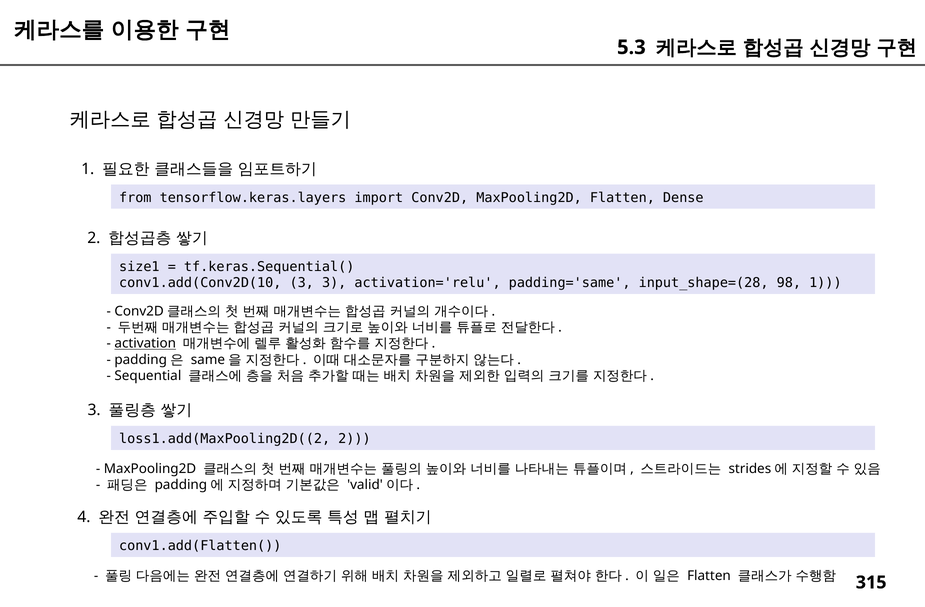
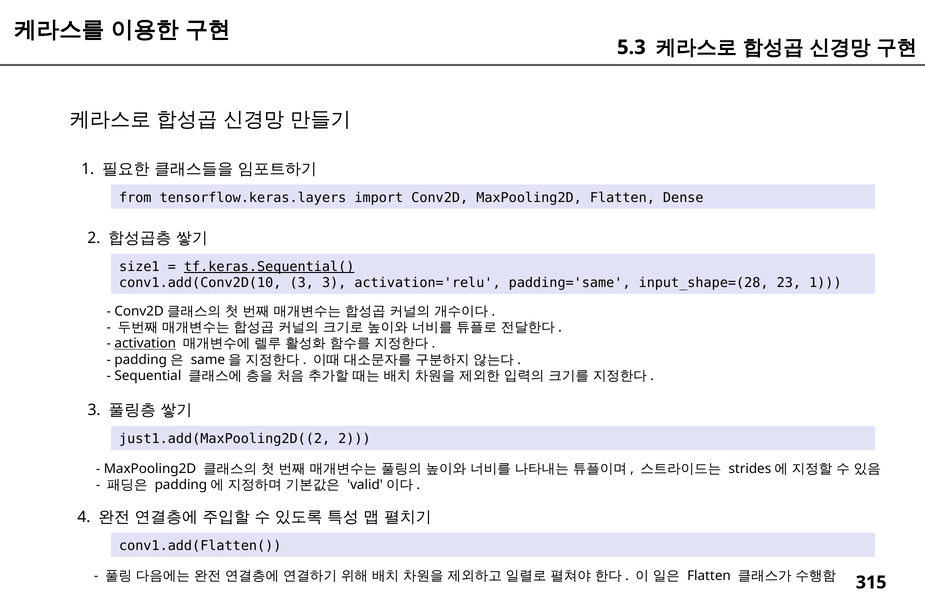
tf.keras.Sequential( underline: none -> present (269, 267)
98: 98 -> 23 (789, 283)
loss1.add(MaxPooling2D((2: loss1.add(MaxPooling2D((2 -> just1.add(MaxPooling2D((2 (225, 439)
